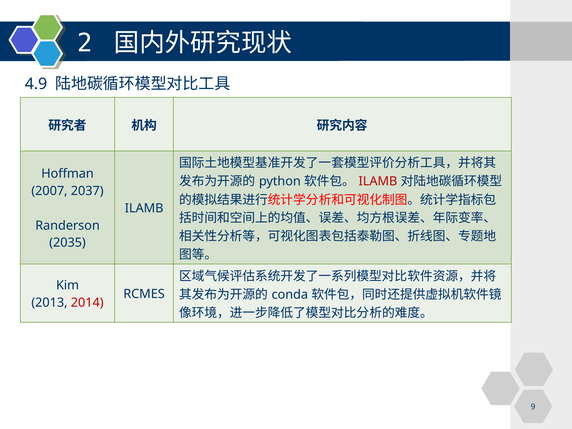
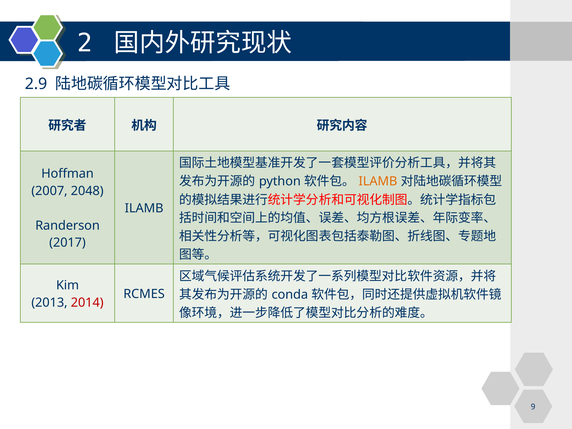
4.9: 4.9 -> 2.9 (36, 84)
ILAMB colour: red -> orange (378, 181)
2037: 2037 -> 2048 (87, 191)
2035: 2035 -> 2017 (68, 243)
